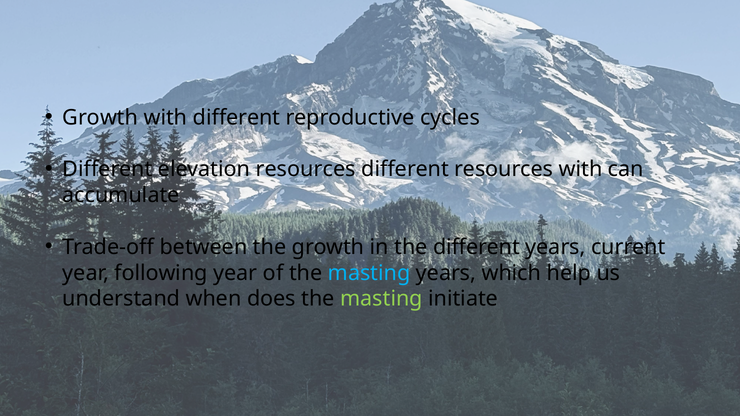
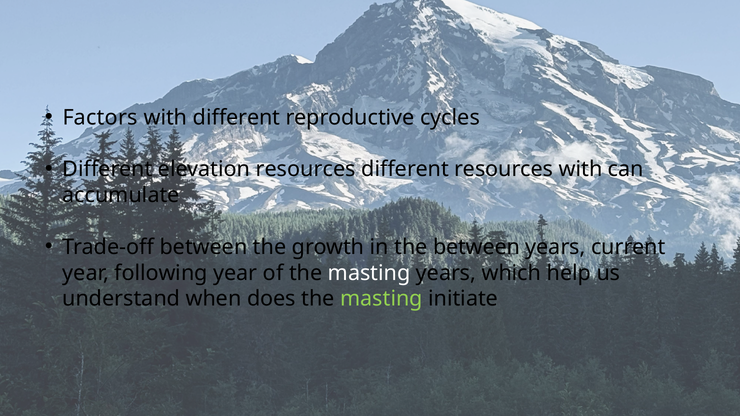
Growth: Growth -> Factors (100, 118)
the different: different -> between (477, 247)
masting colour: light blue -> white (369, 273)
